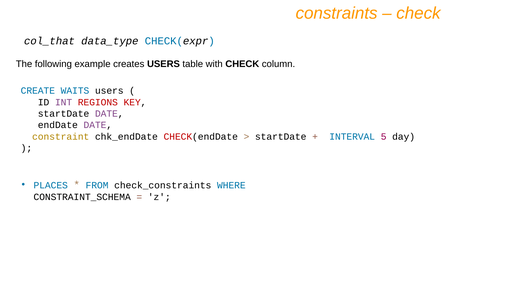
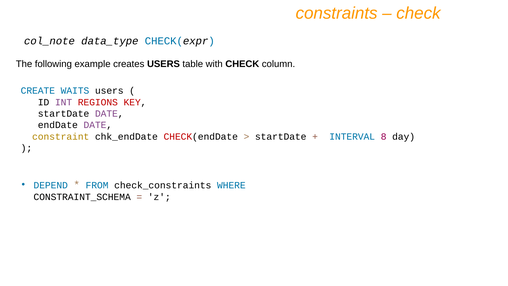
col_that: col_that -> col_note (49, 41)
5: 5 -> 8 (384, 136)
PLACES: PLACES -> DEPEND (51, 185)
